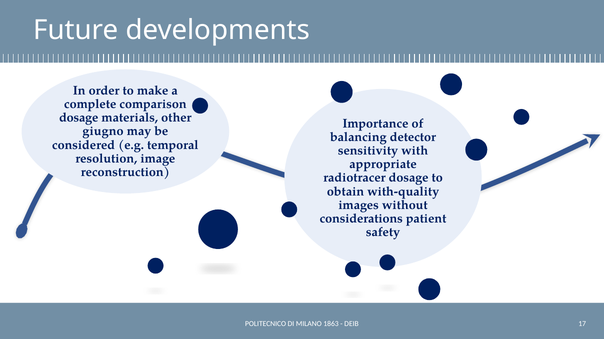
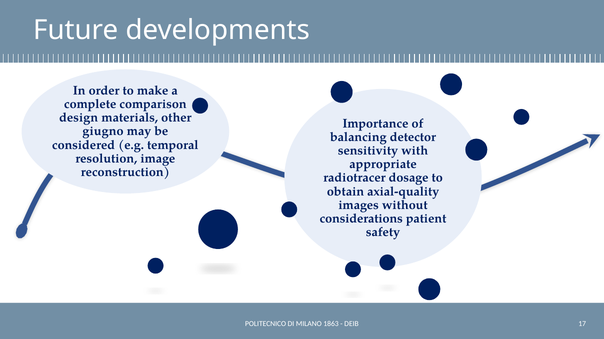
dosage: dosage -> design (79, 118)
with-quality: with-quality -> axial-quality (403, 192)
